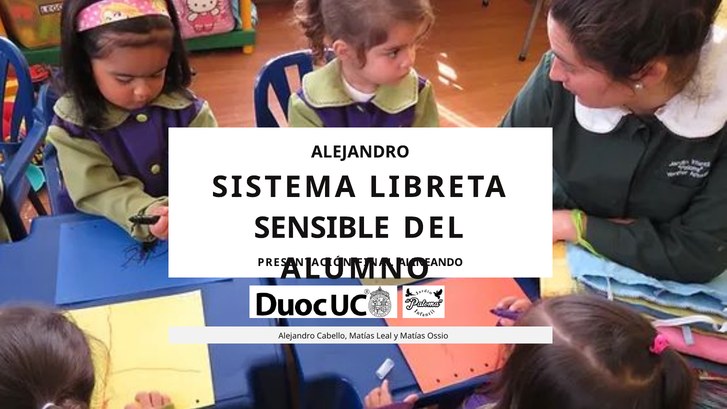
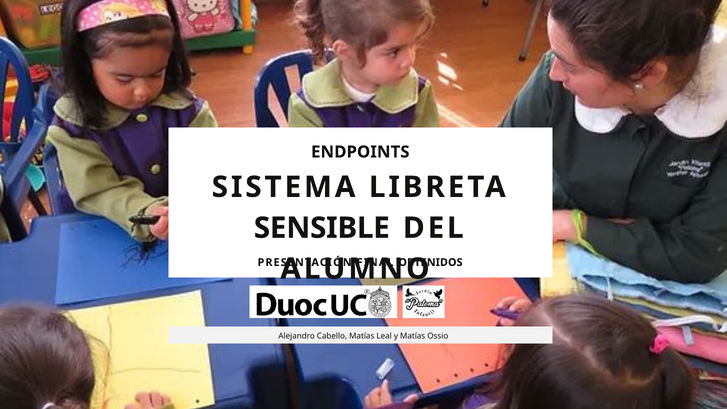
ALEJANDRO: ALEJANDRO -> ENDPOINTS (360, 152)
ALINEANDO: ALINEANDO -> OBTENIDOS (430, 262)
